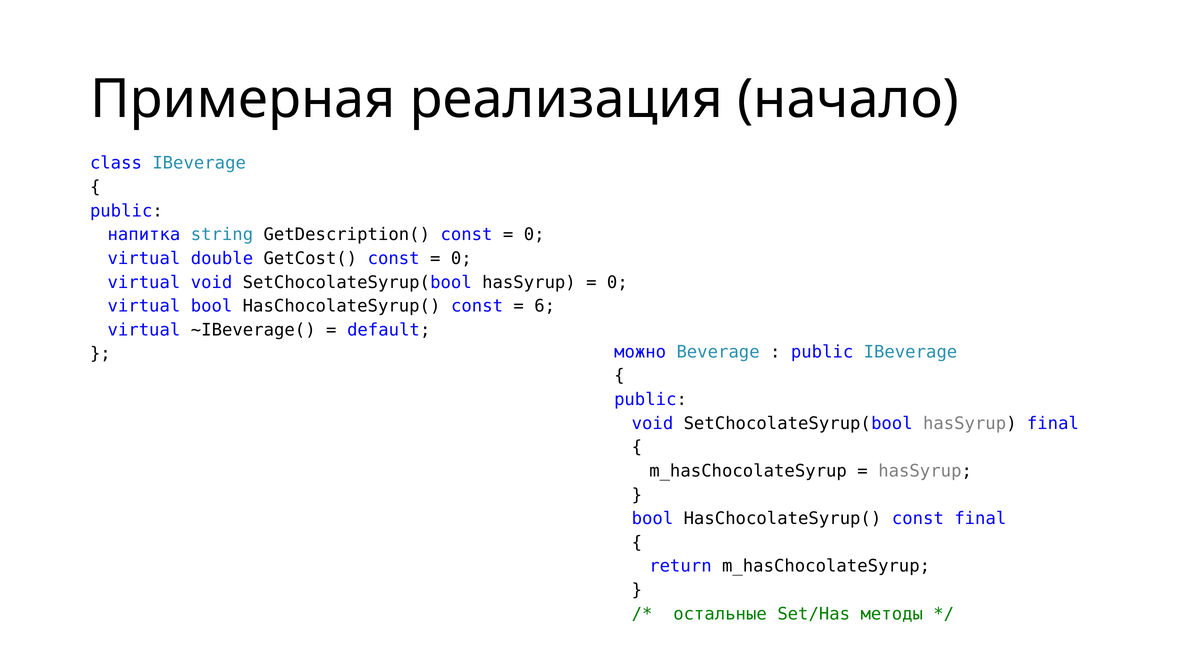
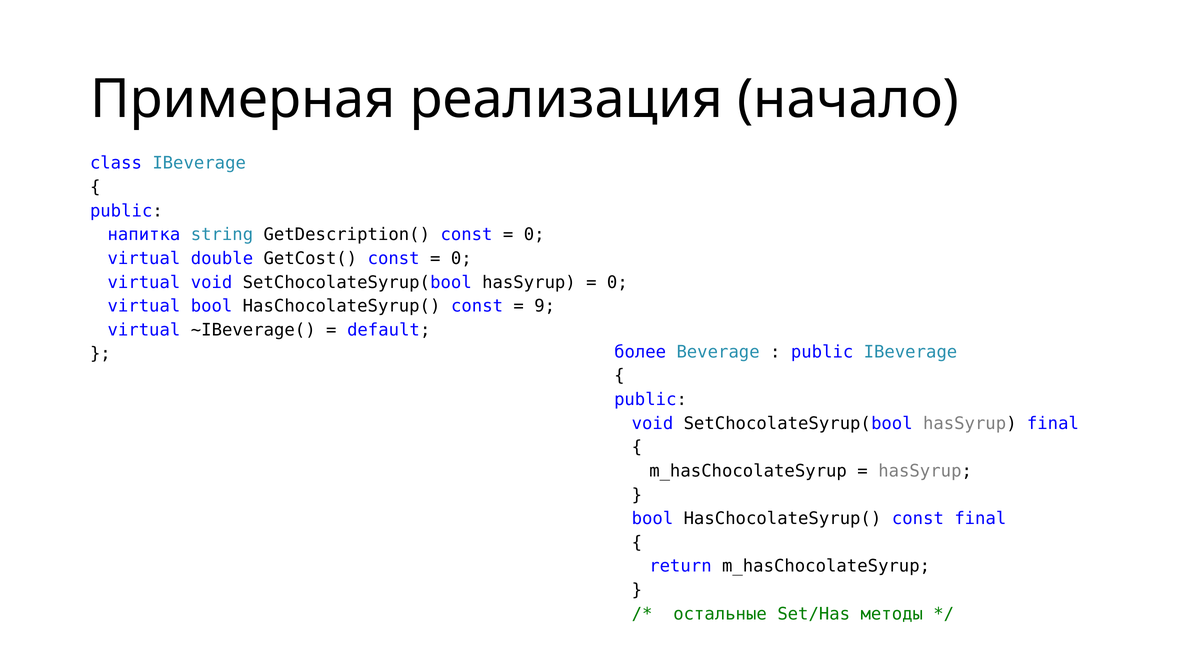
6: 6 -> 9 (545, 306)
можно: можно -> более (640, 352)
